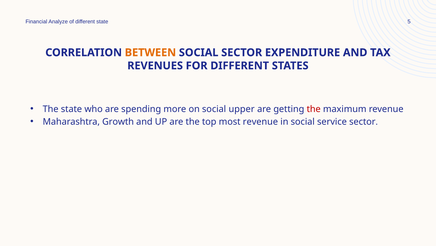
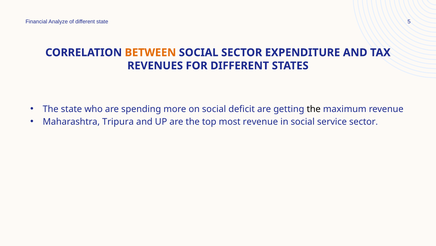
upper: upper -> deficit (242, 109)
the colour: red -> black (314, 109)
Growth: Growth -> Tripura (118, 121)
